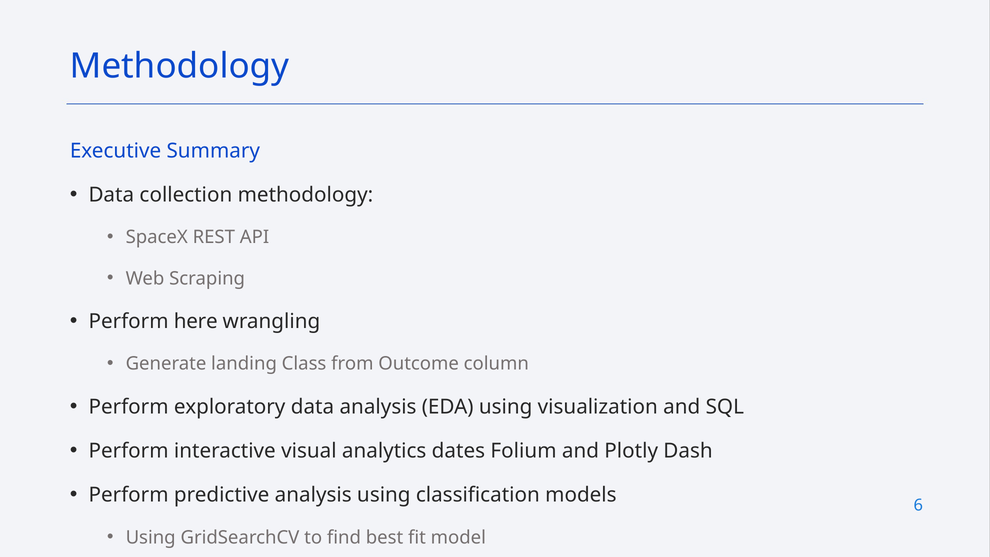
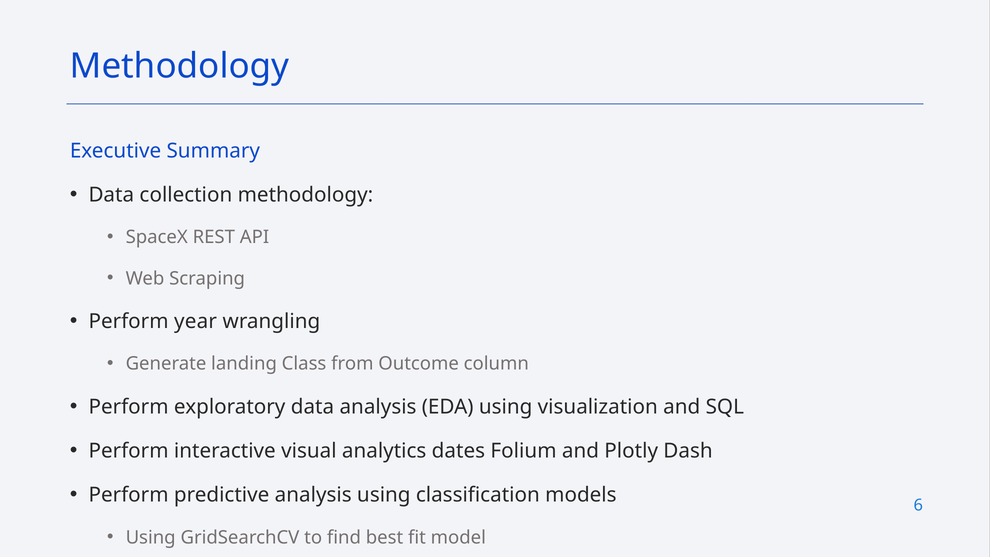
here: here -> year (196, 321)
